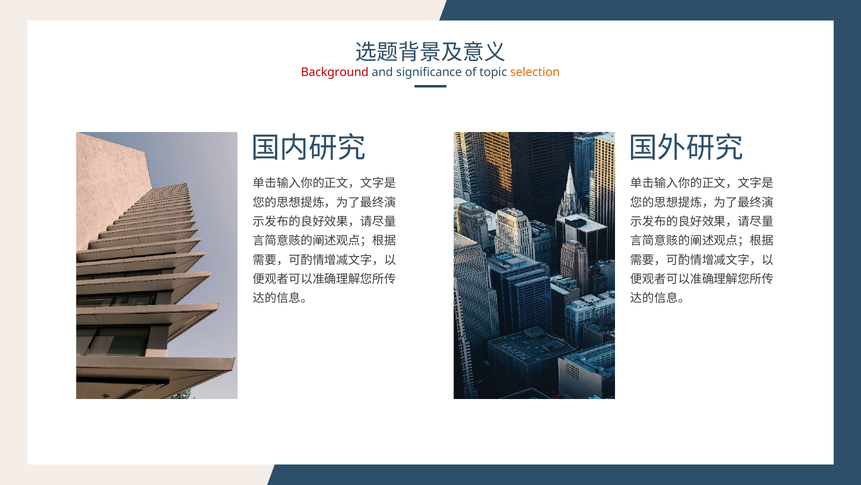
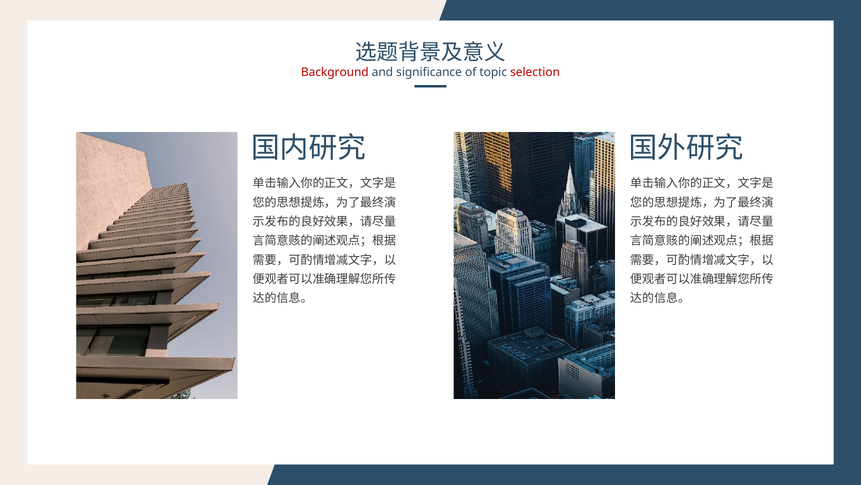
selection colour: orange -> red (535, 72)
